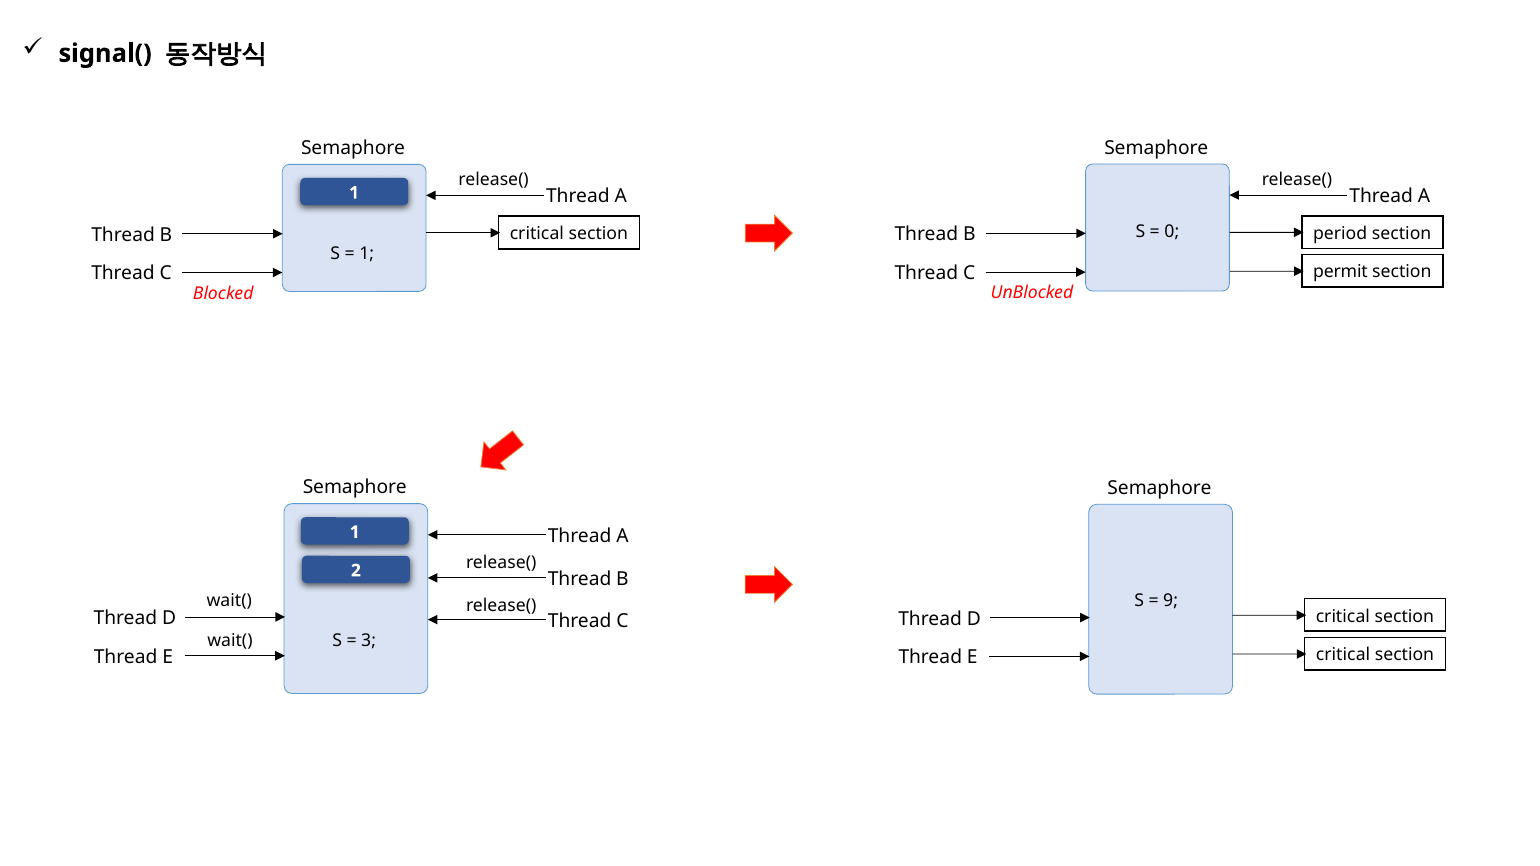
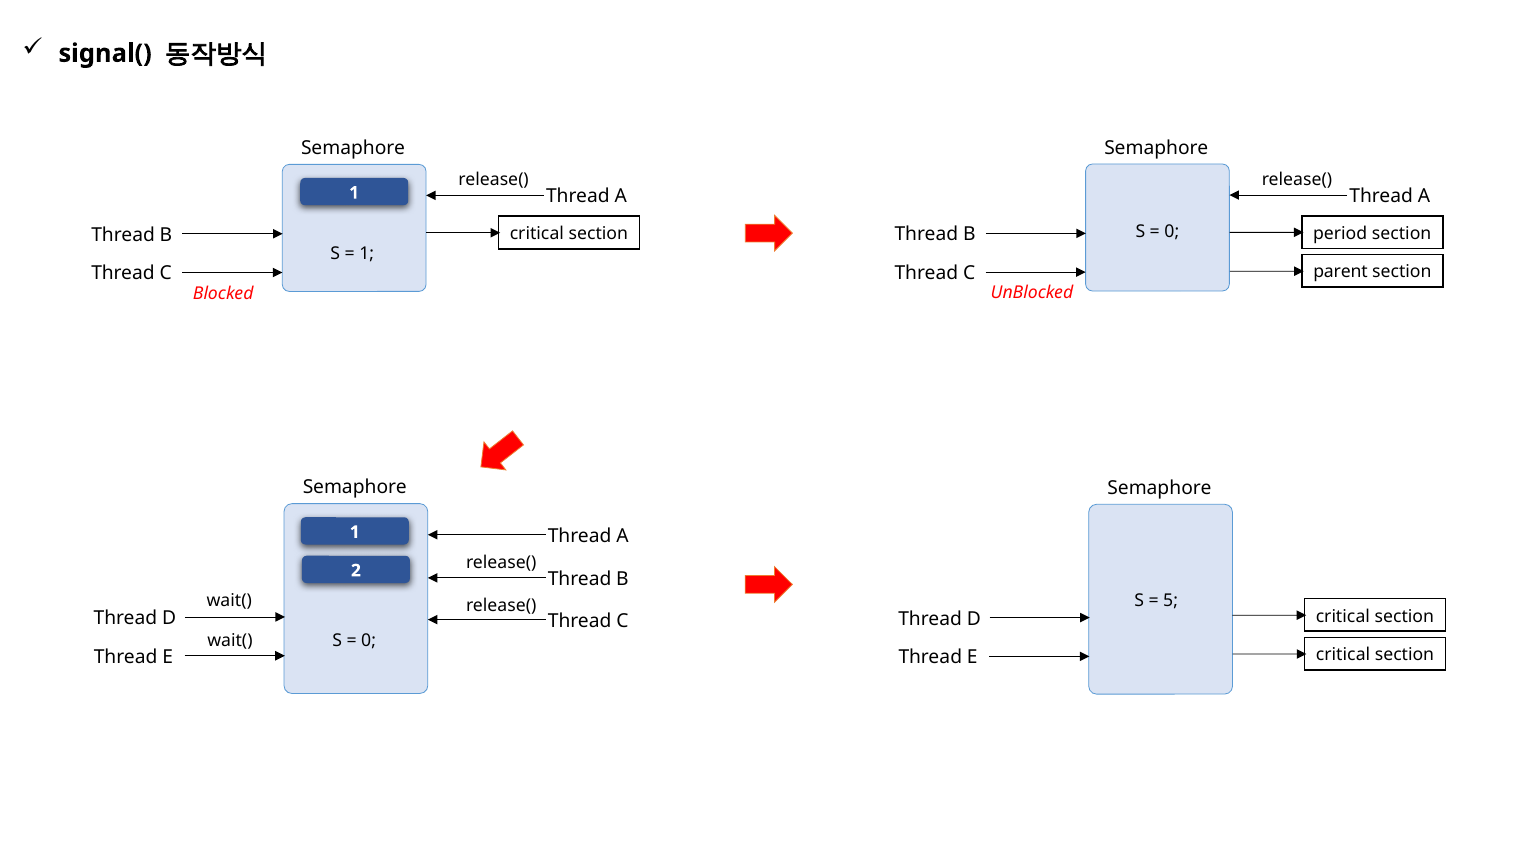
permit: permit -> parent (1340, 272)
9: 9 -> 5 (1171, 601)
3: 3 -> 0 (369, 641)
